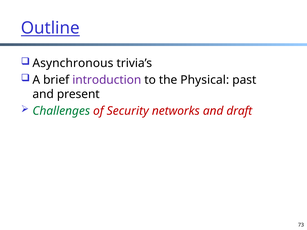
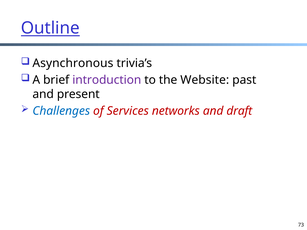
Physical: Physical -> Website (205, 80)
Challenges colour: green -> blue (61, 111)
Security: Security -> Services (128, 111)
